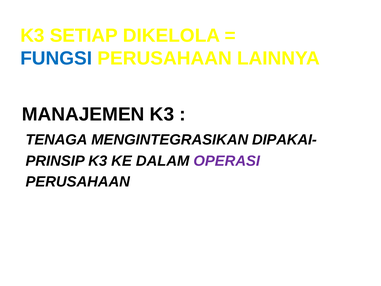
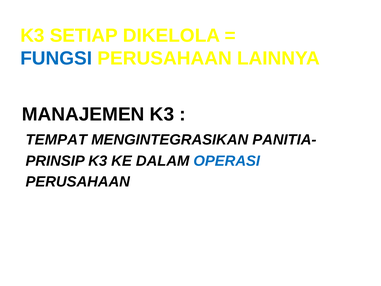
TENAGA: TENAGA -> TEMPAT (56, 140)
DIPAKAI-: DIPAKAI- -> PANITIA- (284, 140)
OPERASI colour: purple -> blue (227, 161)
